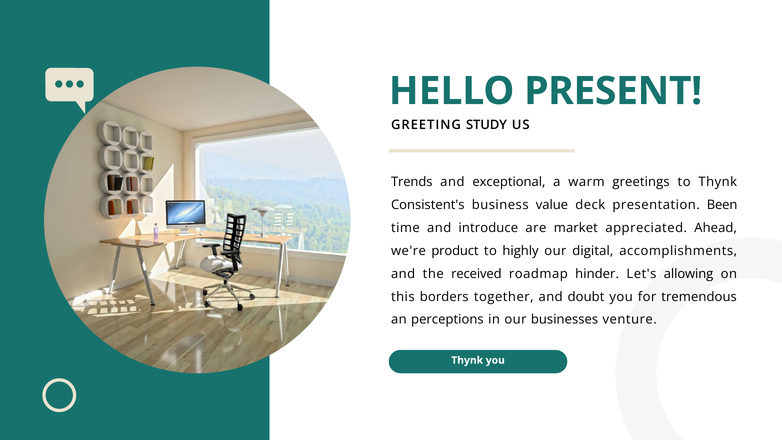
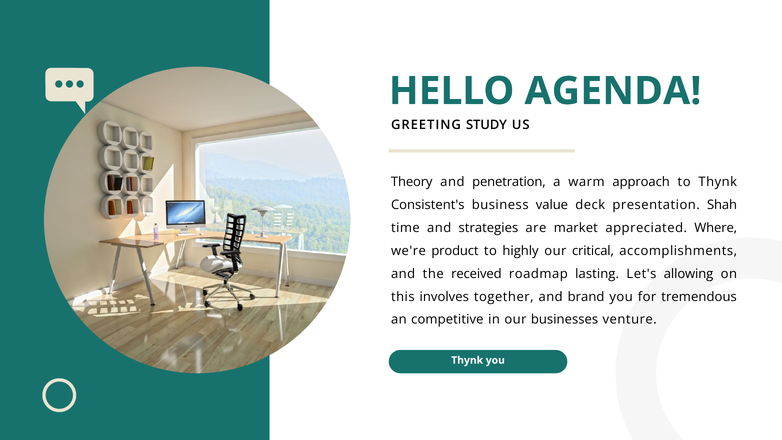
PRESENT: PRESENT -> AGENDA (613, 91)
Trends: Trends -> Theory (412, 182)
exceptional: exceptional -> penetration (509, 182)
greetings: greetings -> approach (641, 182)
Been: Been -> Shah (722, 205)
introduce: introduce -> strategies (488, 228)
Ahead: Ahead -> Where (716, 228)
digital: digital -> critical (593, 251)
hinder: hinder -> lasting (597, 274)
borders: borders -> involves (444, 297)
doubt: doubt -> brand (586, 297)
perceptions: perceptions -> competitive (447, 320)
